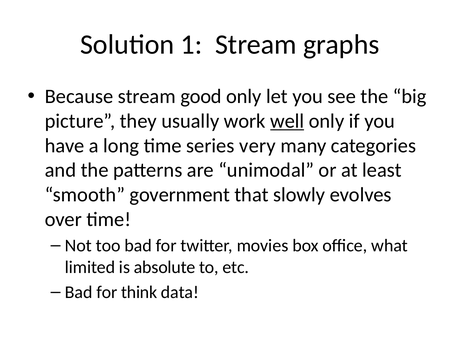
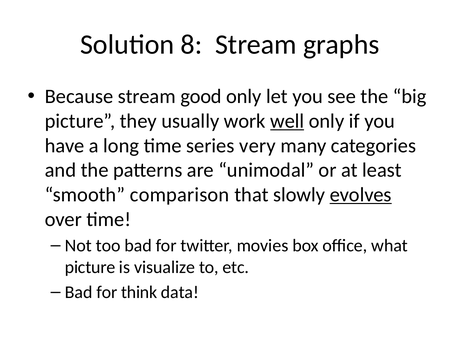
1: 1 -> 8 (191, 45)
government: government -> comparison (180, 195)
evolves underline: none -> present (361, 195)
limited: limited -> picture (90, 267)
absolute: absolute -> visualize (165, 267)
